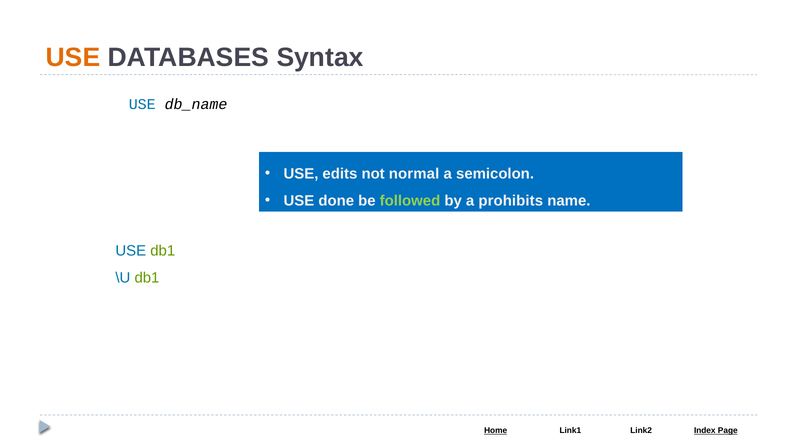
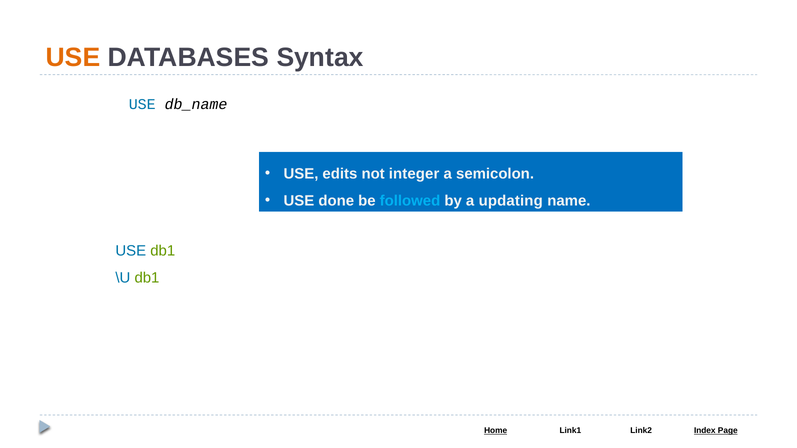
normal: normal -> integer (414, 174)
followed colour: light green -> light blue (410, 201)
prohibits: prohibits -> updating (511, 201)
